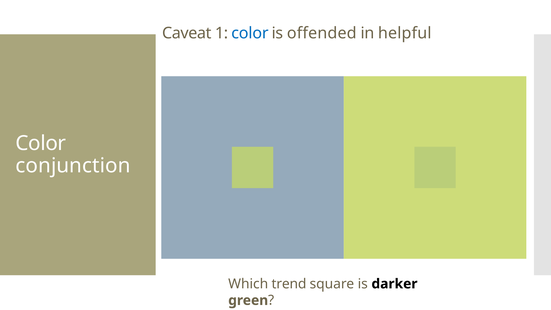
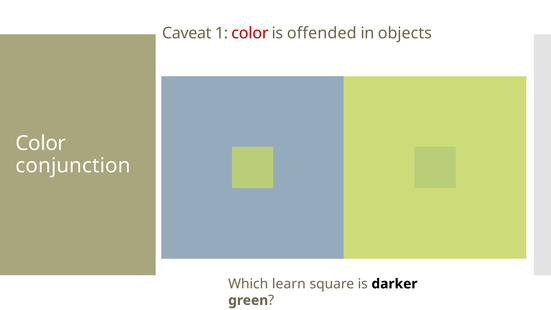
color colour: blue -> red (250, 33)
helpful: helpful -> objects (405, 33)
trend: trend -> learn (289, 284)
